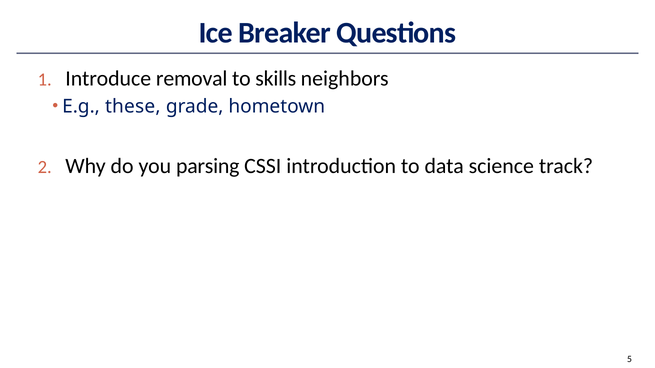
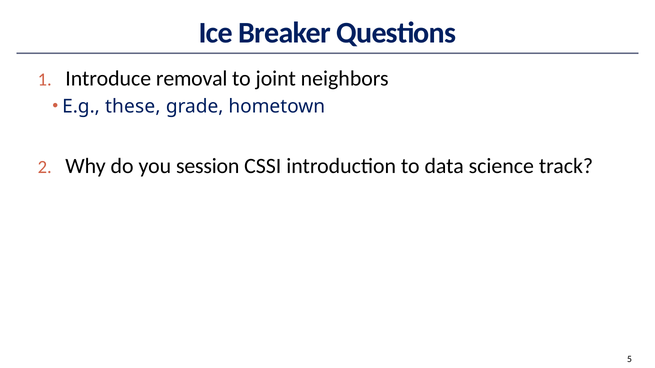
skills: skills -> joint (276, 78)
parsing: parsing -> session (208, 166)
